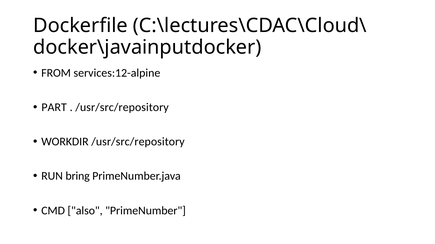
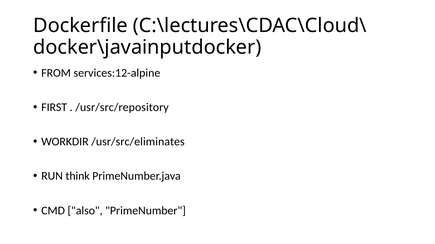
PART: PART -> FIRST (54, 108)
WORKDIR /usr/src/repository: /usr/src/repository -> /usr/src/eliminates (138, 142)
bring: bring -> think (78, 177)
